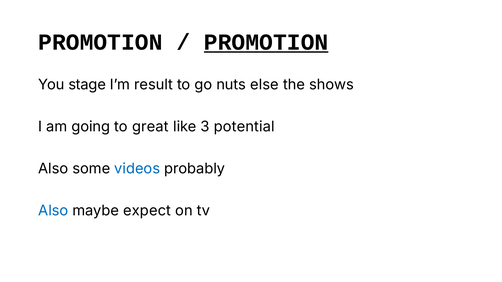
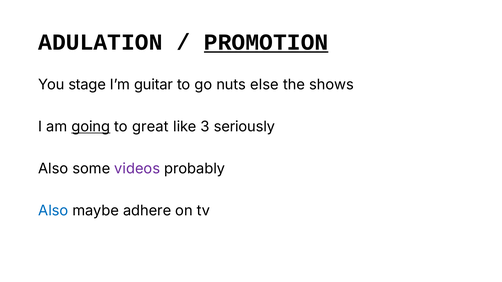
PROMOTION: PROMOTION -> ADULATION (100, 42)
result: result -> guitar (154, 85)
going underline: none -> present (91, 127)
potential: potential -> seriously (244, 127)
videos colour: blue -> purple (137, 169)
expect: expect -> adhere (147, 211)
